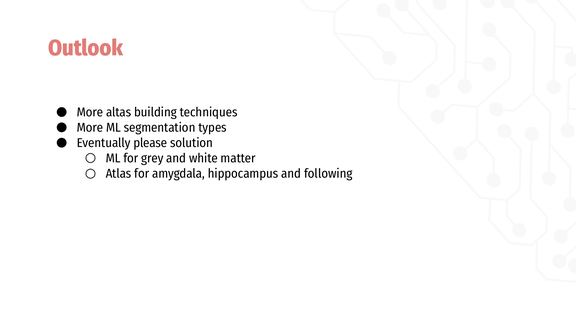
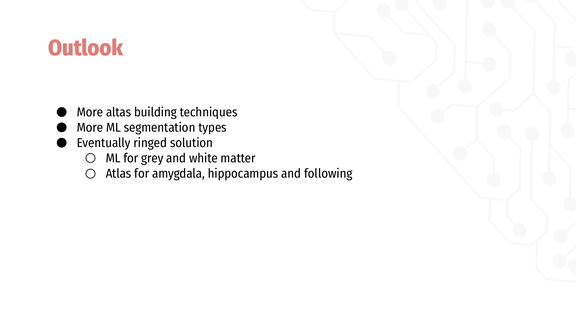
please: please -> ringed (150, 143)
